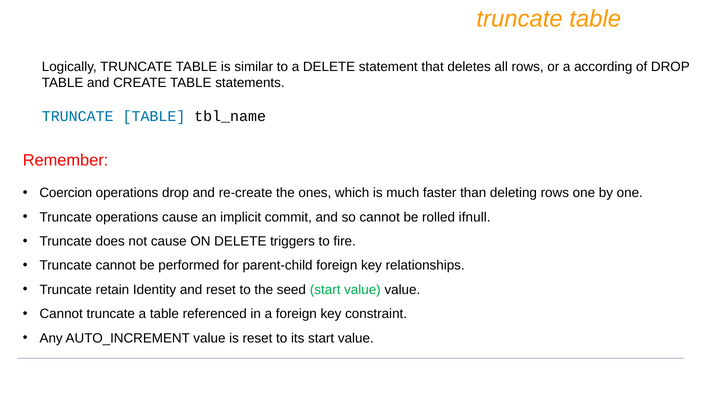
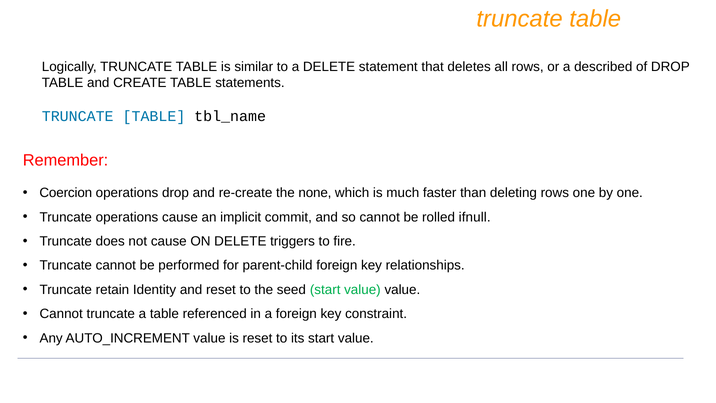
according: according -> described (603, 67)
ones: ones -> none (315, 193)
